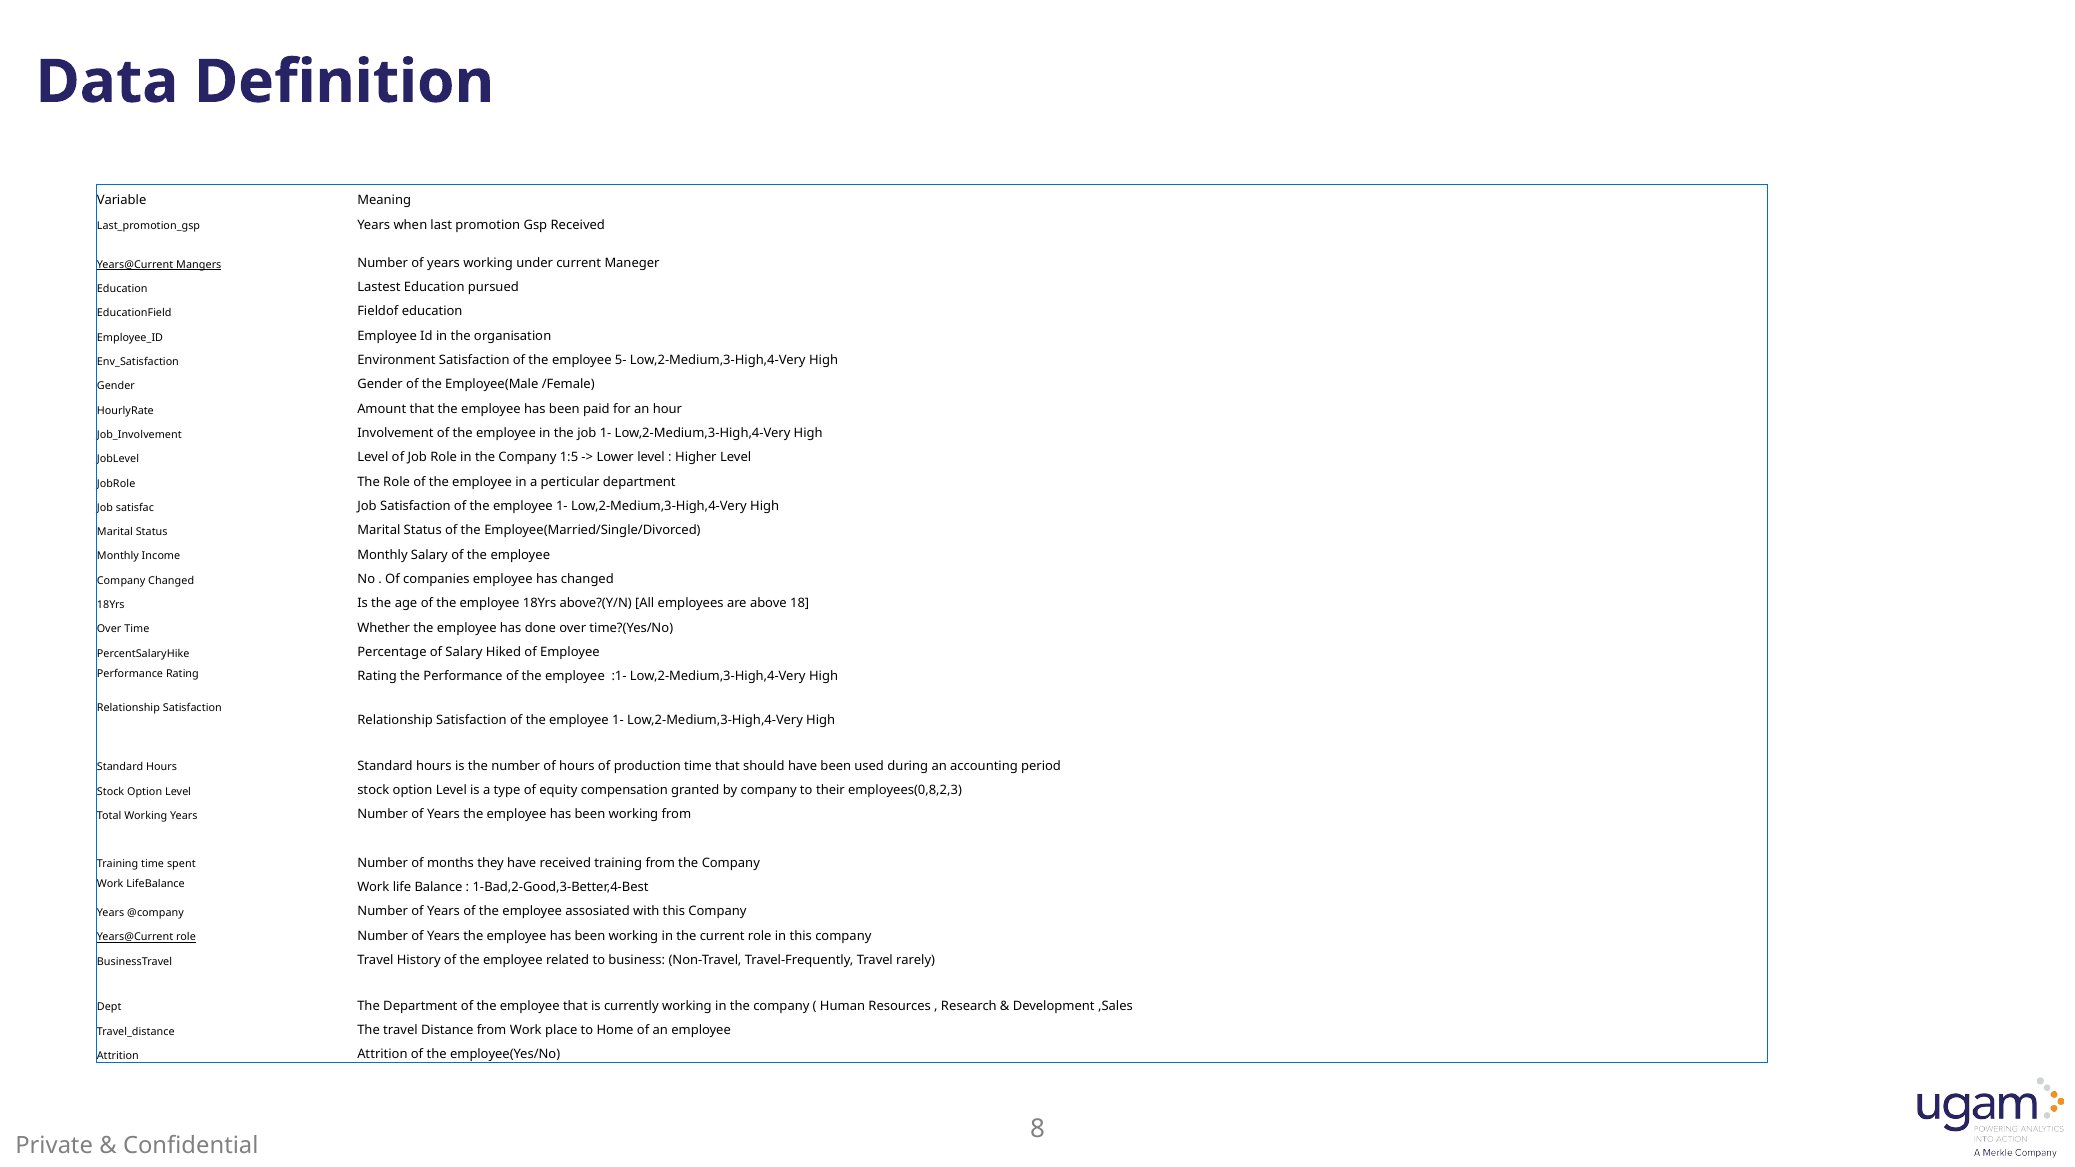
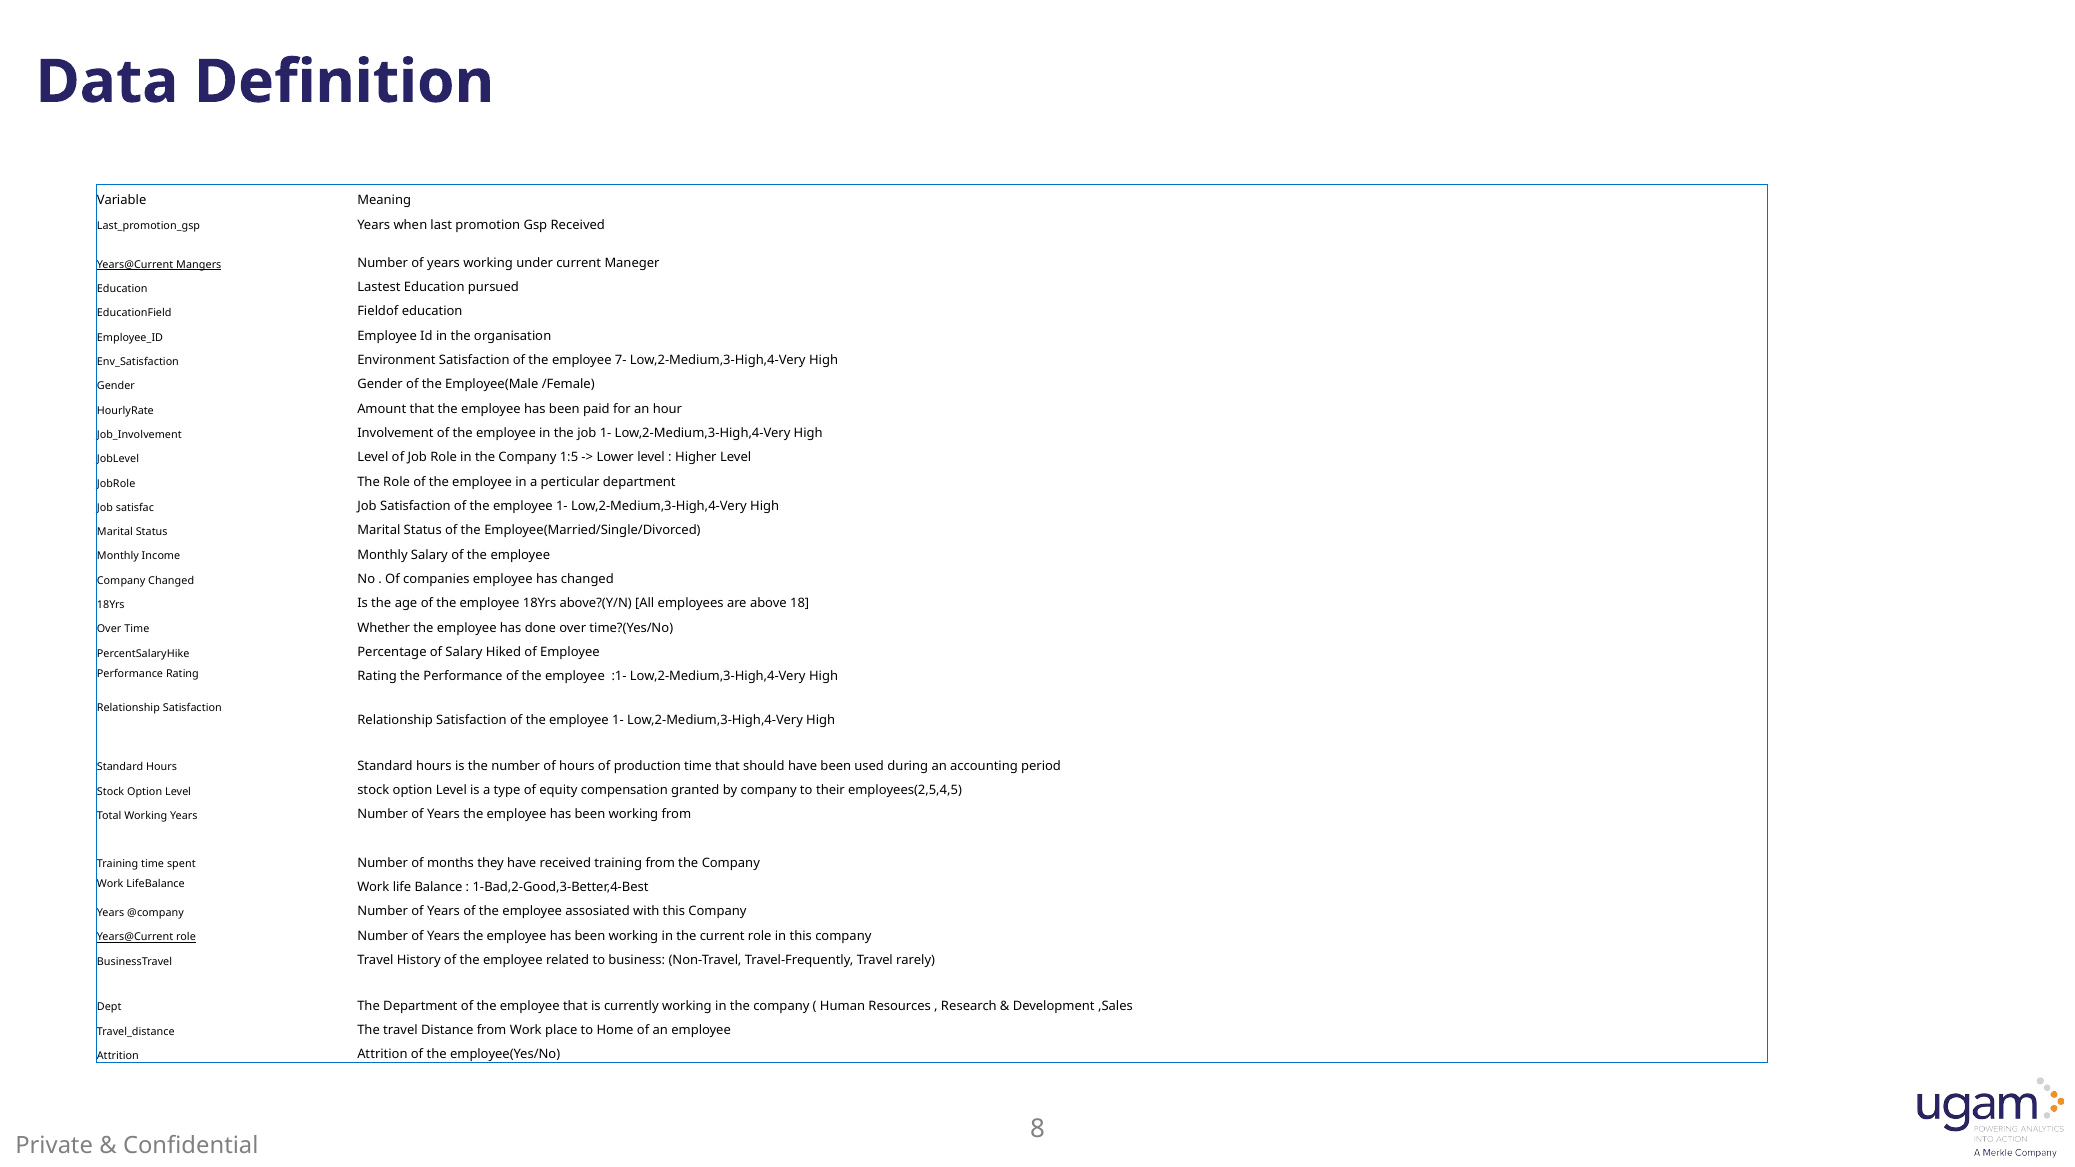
5-: 5- -> 7- (621, 360)
employees(0,8,2,3: employees(0,8,2,3 -> employees(2,5,4,5 (905, 790)
